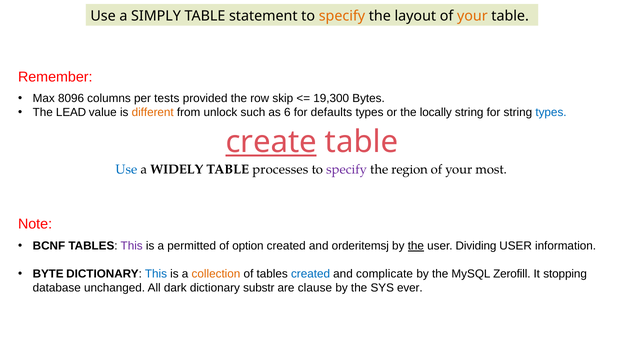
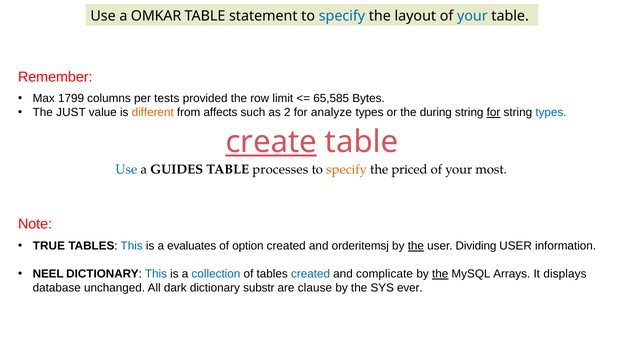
SIMPLY: SIMPLY -> OMKAR (156, 16)
specify colour: orange -> blue (342, 16)
your colour: orange -> blue (472, 16)
8096: 8096 -> 1799 (71, 98)
skip: skip -> limit (283, 98)
19,300: 19,300 -> 65,585 (331, 98)
LEAD: LEAD -> JUST (71, 112)
unlock: unlock -> affects (220, 112)
6: 6 -> 2 (287, 112)
defaults: defaults -> analyze (331, 112)
locally: locally -> during (436, 112)
for underline: none -> present (494, 112)
WIDELY: WIDELY -> GUIDES (177, 169)
specify colour: purple -> orange (347, 169)
region: region -> priced (410, 169)
BCNF: BCNF -> TRUE (49, 246)
This colour: purple -> blue (132, 246)
permitted: permitted -> evaluates (192, 246)
BYTE: BYTE -> NEEL (48, 274)
collection colour: orange -> blue (216, 274)
the underline: none -> present (440, 274)
Zerofill: Zerofill -> Arrays (512, 274)
stopping: stopping -> displays (565, 274)
